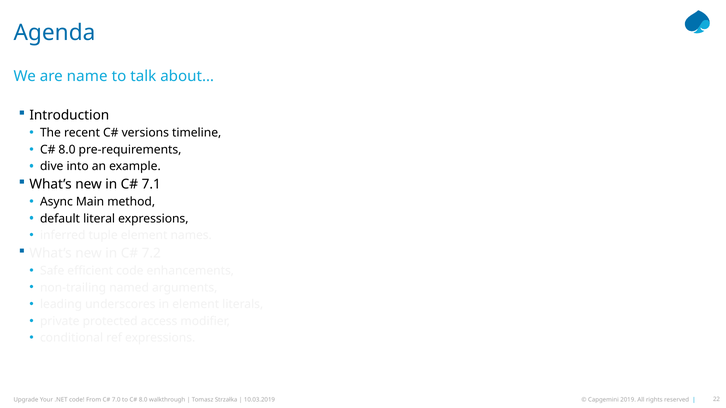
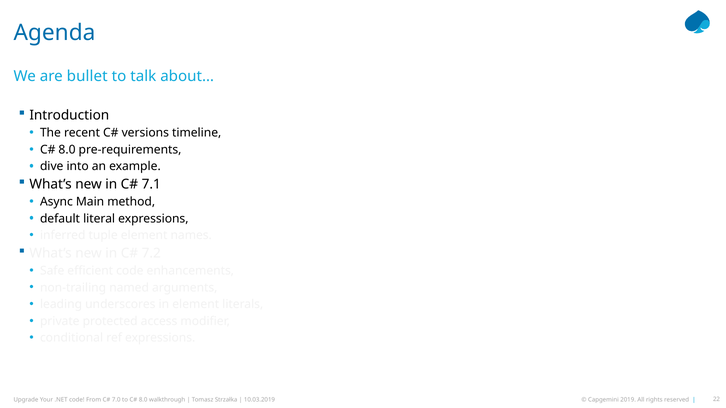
name: name -> bullet (87, 76)
